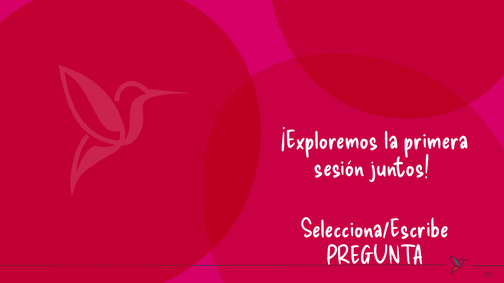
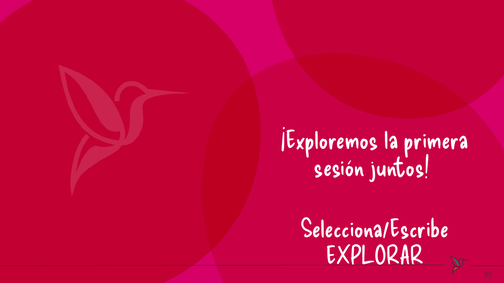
PREGUNTA: PREGUNTA -> EXPLORAR (375, 257)
